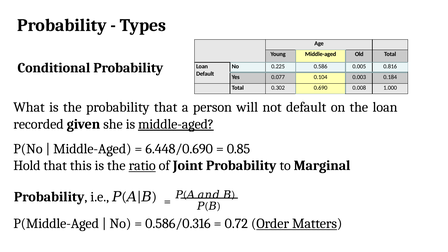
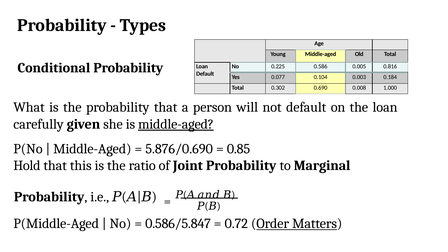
recorded: recorded -> carefully (38, 124)
6.448/0.690: 6.448/0.690 -> 5.876/0.690 (179, 149)
ratio underline: present -> none (142, 166)
0.586/0.316: 0.586/0.316 -> 0.586/5.847 (178, 224)
